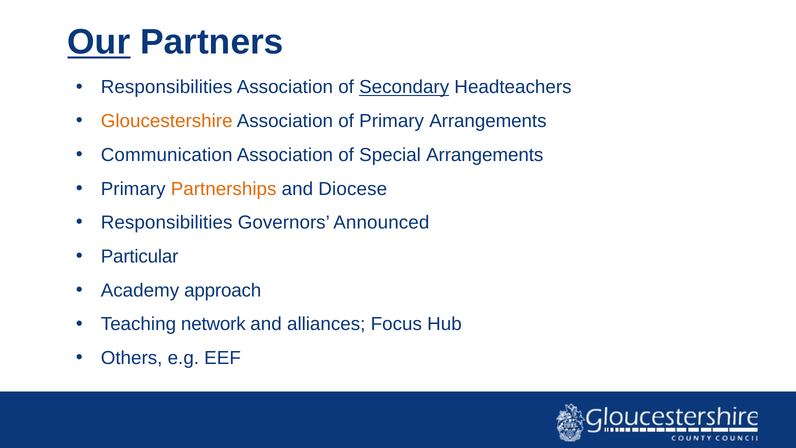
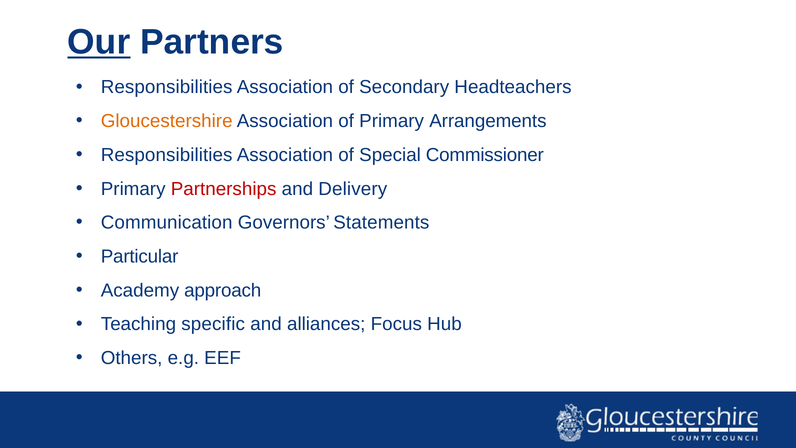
Secondary underline: present -> none (404, 87)
Communication: Communication -> Responsibilities (167, 155)
Special Arrangements: Arrangements -> Commissioner (485, 155)
Partnerships colour: orange -> red (224, 189)
Diocese: Diocese -> Delivery (353, 189)
Responsibilities: Responsibilities -> Communication (167, 223)
Announced: Announced -> Statements (381, 223)
network: network -> specific (213, 324)
